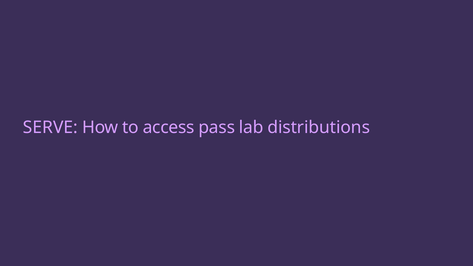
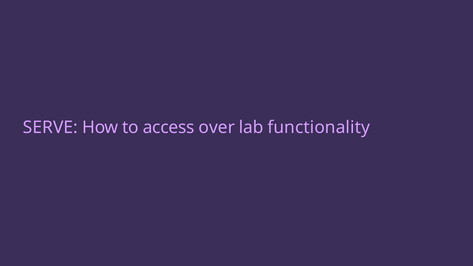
pass: pass -> over (217, 128)
distributions: distributions -> functionality (319, 128)
